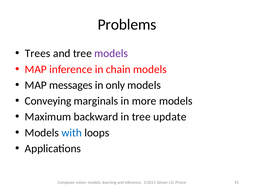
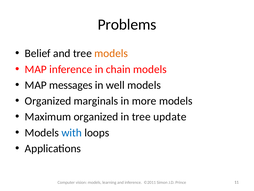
Trees: Trees -> Belief (38, 53)
models colour: purple -> orange (111, 53)
only: only -> well (115, 85)
Conveying: Conveying -> Organized (48, 101)
Maximum backward: backward -> organized (96, 117)
